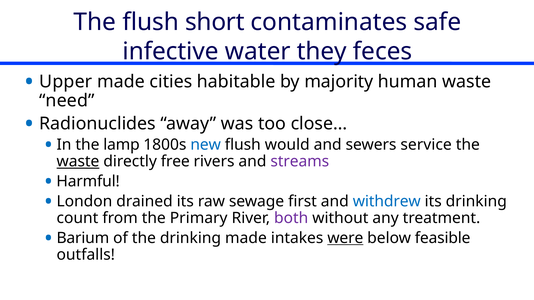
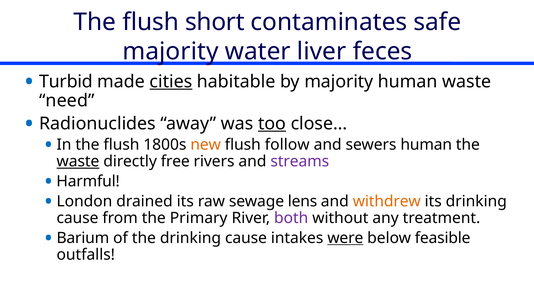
infective: infective -> majority (170, 51)
they: they -> liver (322, 51)
Upper: Upper -> Turbid (66, 82)
cities underline: none -> present (171, 82)
too underline: none -> present (272, 124)
In the lamp: lamp -> flush (121, 145)
new colour: blue -> orange (206, 145)
would: would -> follow (287, 145)
sewers service: service -> human (426, 145)
first: first -> lens (303, 202)
withdrew colour: blue -> orange (387, 202)
count: count -> cause (77, 218)
the drinking made: made -> cause (246, 238)
